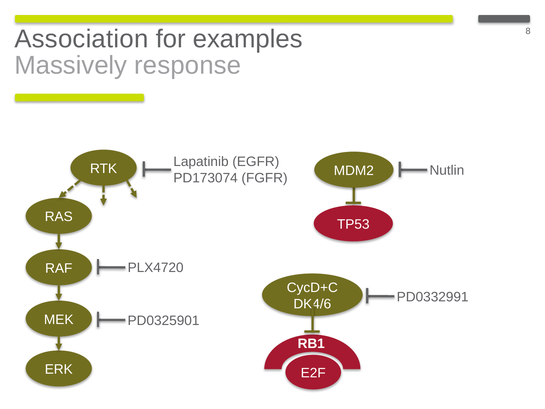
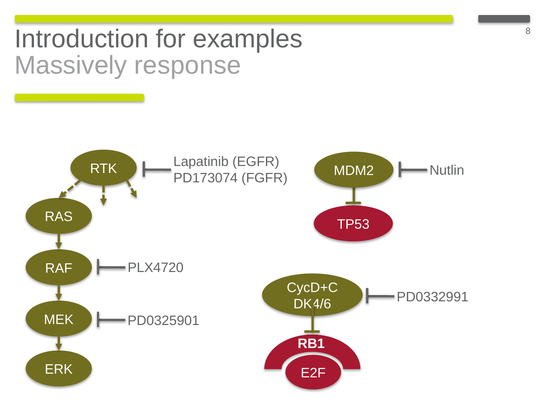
Association: Association -> Introduction (82, 39)
